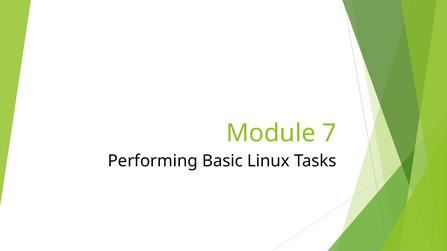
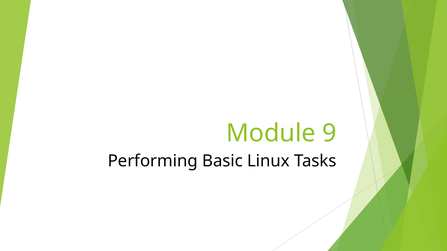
7: 7 -> 9 (329, 133)
